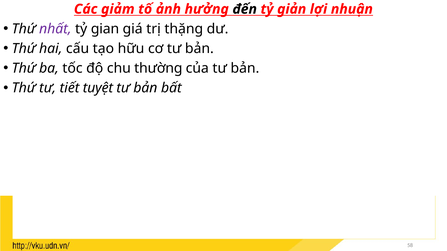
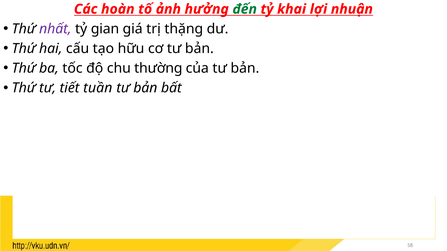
giảm: giảm -> hoàn (118, 9)
đến colour: black -> green (245, 9)
giản: giản -> khai (292, 9)
tuyệt: tuyệt -> tuần (98, 88)
